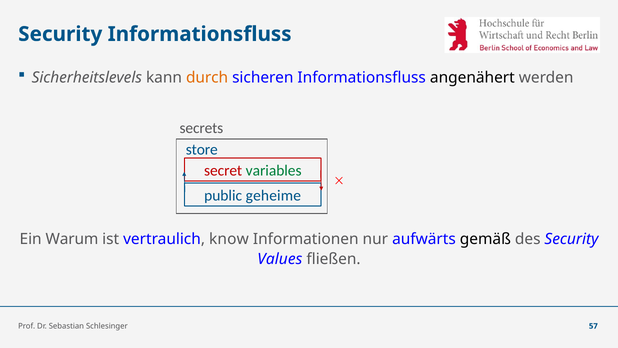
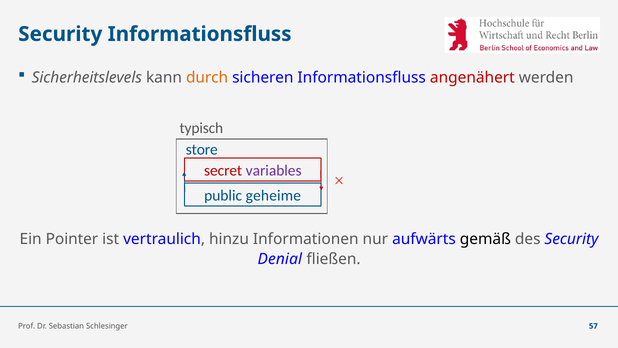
angenähert colour: black -> red (472, 77)
secrets: secrets -> typisch (201, 128)
variables colour: green -> purple (274, 170)
Warum: Warum -> Pointer (72, 239)
know: know -> hinzu (229, 239)
Values: Values -> Denial (280, 259)
